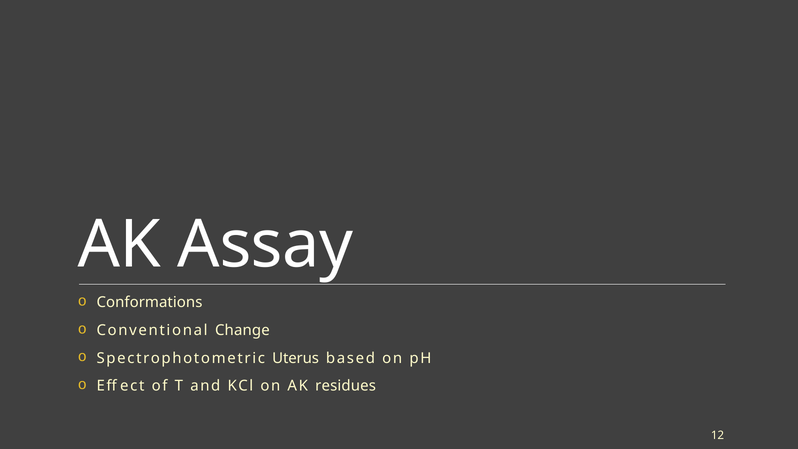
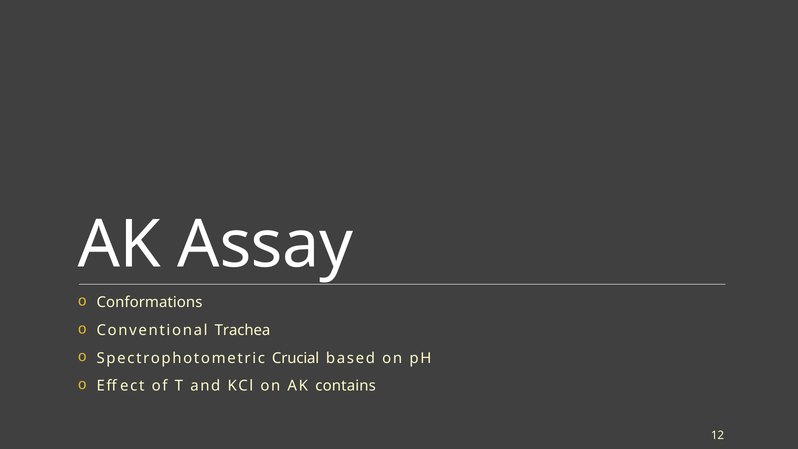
Change: Change -> Trachea (242, 330)
Uterus: Uterus -> Crucial (296, 358)
residues: residues -> contains (346, 386)
